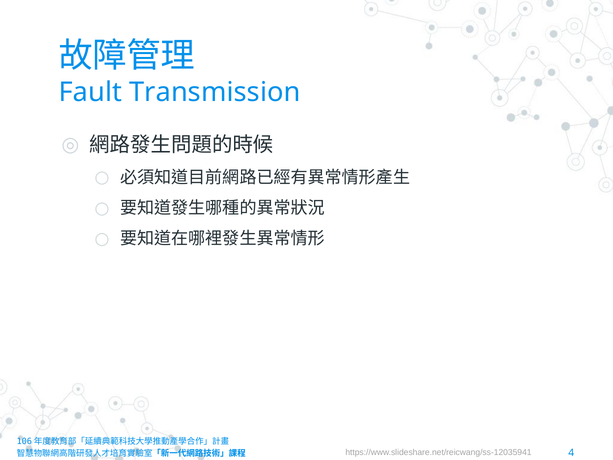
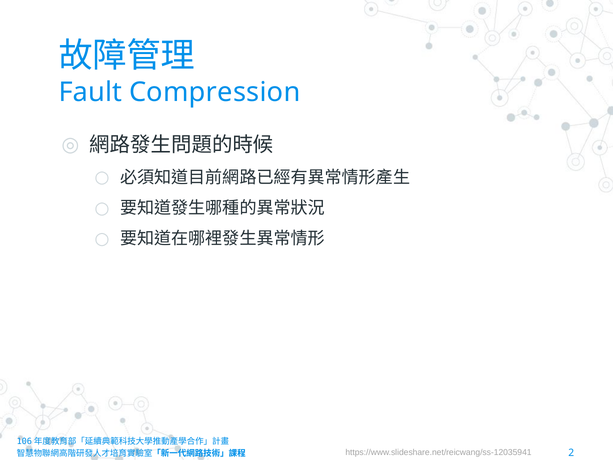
Transmission: Transmission -> Compression (215, 92)
4: 4 -> 2 (571, 452)
